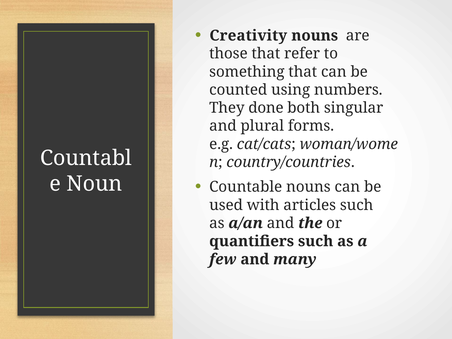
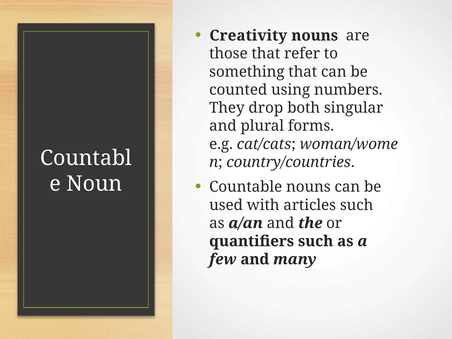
done: done -> drop (266, 108)
